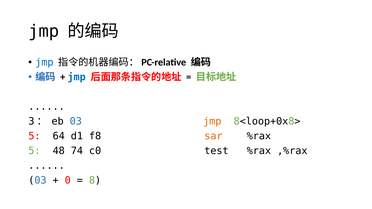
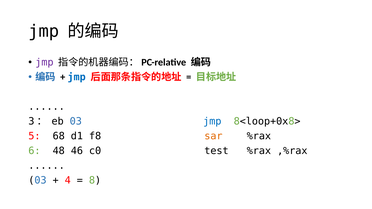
jmp colour: blue -> purple (44, 62)
jmp colour: orange -> blue (212, 121)
64: 64 -> 68 (59, 136)
5: 5 -> 6 (34, 151)
74: 74 -> 46 (77, 151)
0: 0 -> 4 (68, 180)
